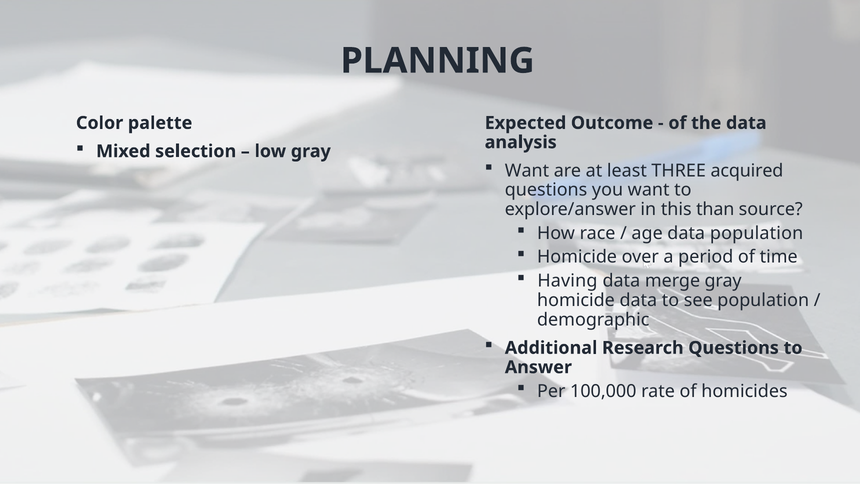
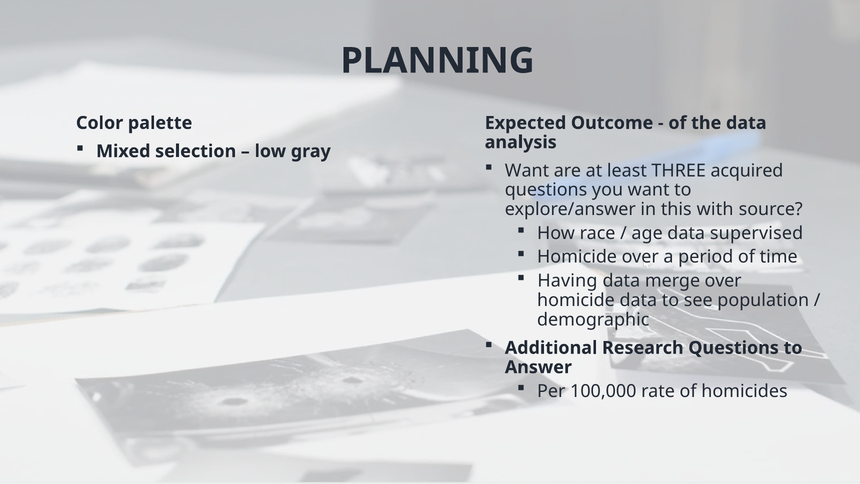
than: than -> with (715, 209)
data population: population -> supervised (757, 233)
merge gray: gray -> over (723, 281)
